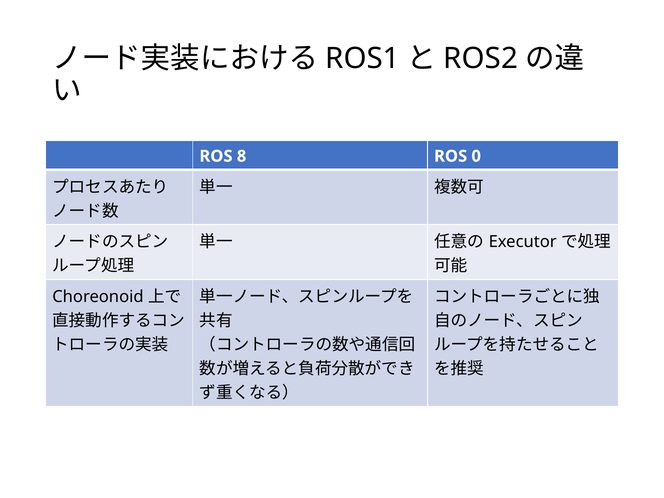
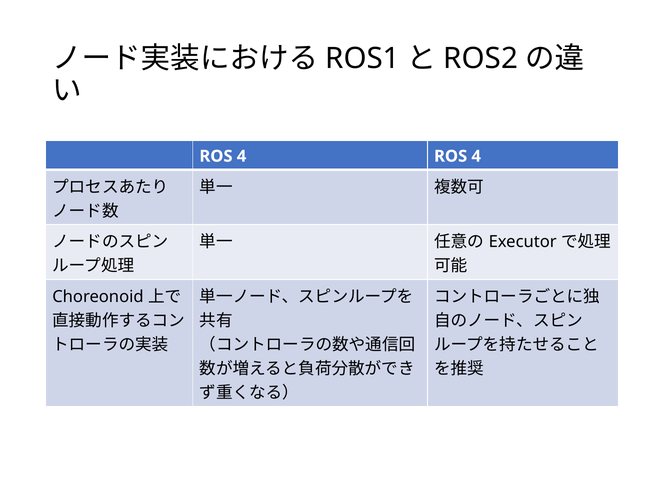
8: 8 -> 4 (242, 156)
0: 0 -> 4 (476, 156)
